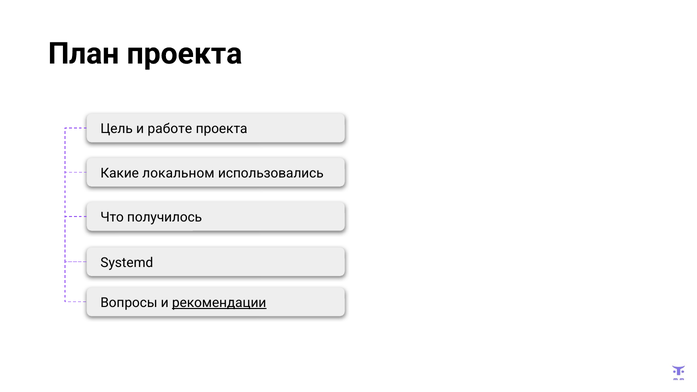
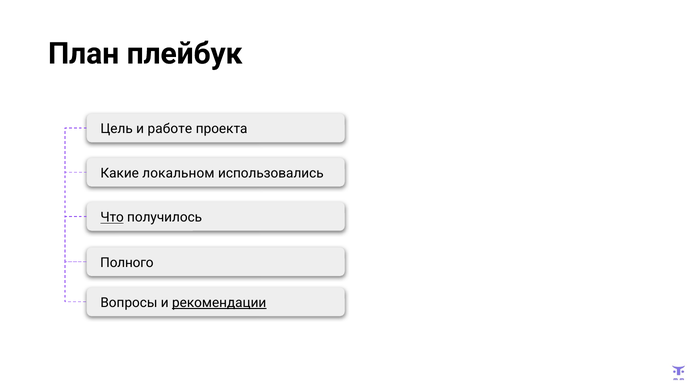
План проекта: проекта -> плейбук (185, 54)
Что underline: none -> present (112, 217)
Systemd: Systemd -> Полного (127, 263)
